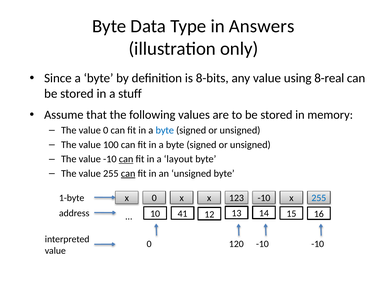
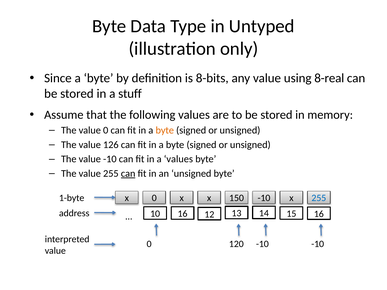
Answers: Answers -> Untyped (262, 26)
byte colour: blue -> orange (165, 130)
100: 100 -> 126 (111, 145)
can underline: present -> none (126, 159)
a layout: layout -> values (178, 159)
123: 123 -> 150 (237, 198)
10 41: 41 -> 16 (183, 214)
